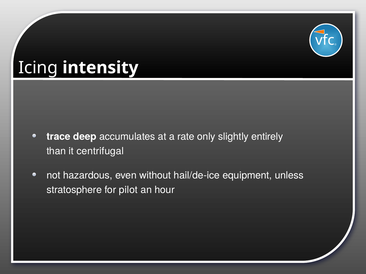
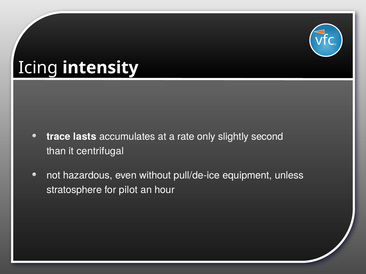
deep: deep -> lasts (85, 137)
entirely: entirely -> second (267, 137)
hail/de-ice: hail/de-ice -> pull/de-ice (197, 176)
